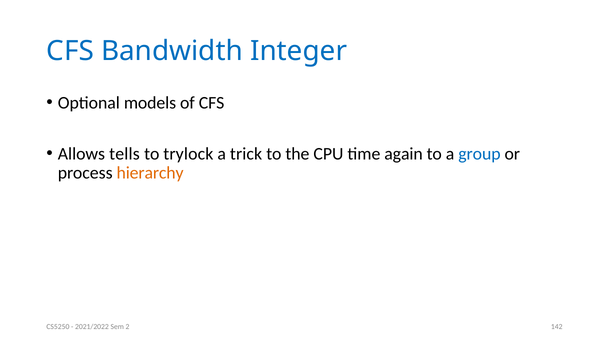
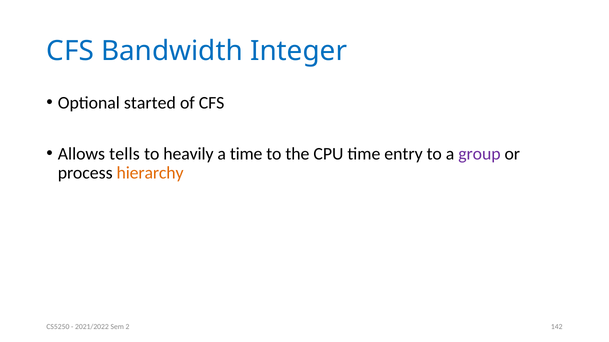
models: models -> started (150, 103)
trylock: trylock -> heavily (188, 154)
a trick: trick -> time (246, 154)
again: again -> entry (403, 154)
group colour: blue -> purple (479, 154)
